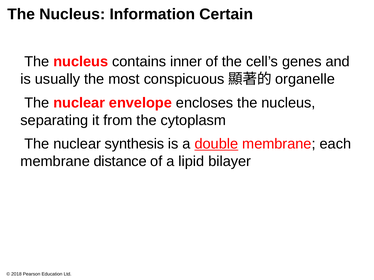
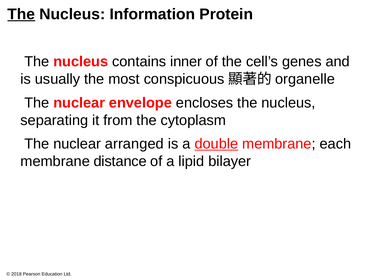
The underline: none -> present (21, 14)
Certain: Certain -> Protein (226, 14)
synthesis: synthesis -> arranged (134, 144)
